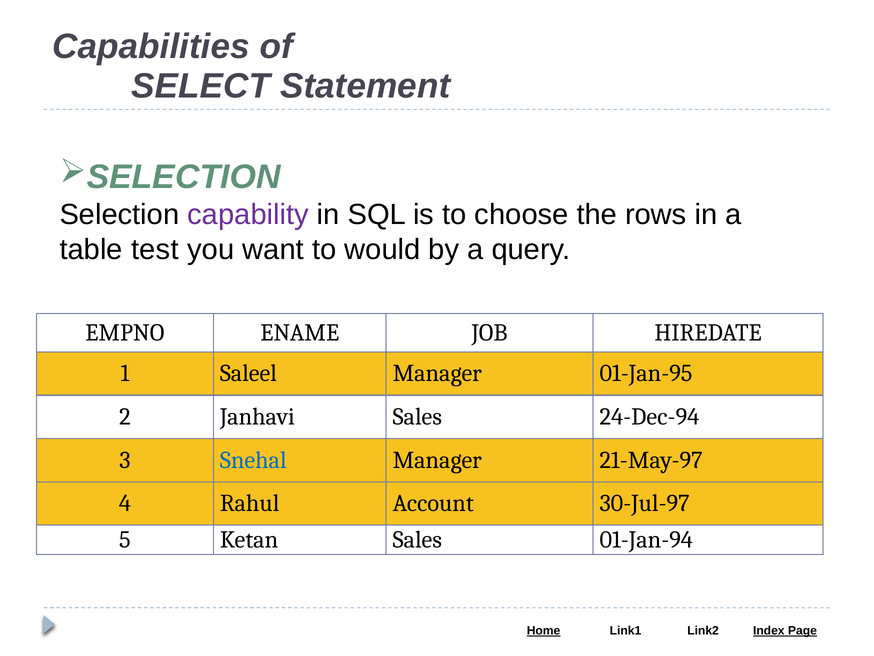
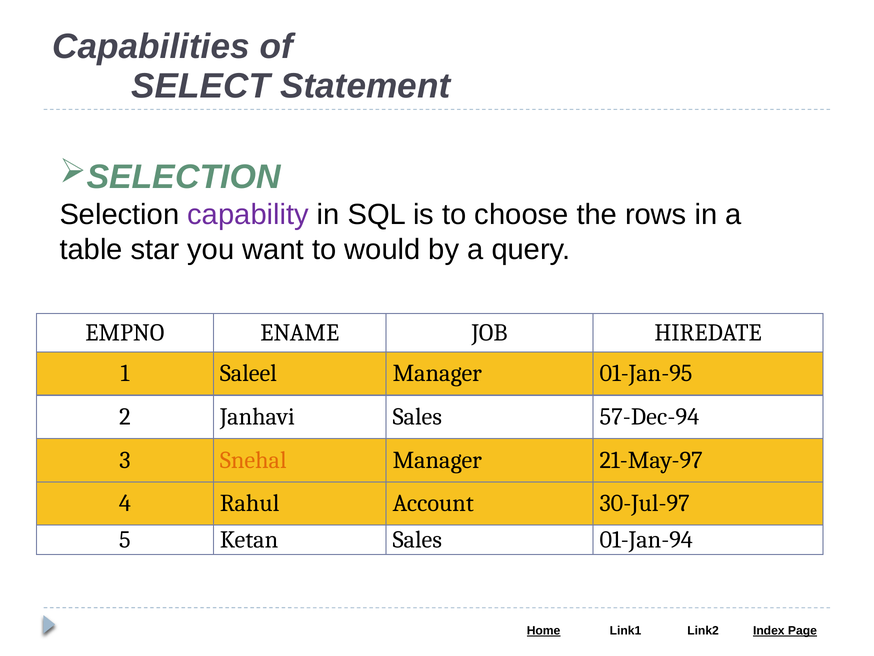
test: test -> star (155, 250)
24-Dec-94: 24-Dec-94 -> 57-Dec-94 (649, 416)
Snehal colour: blue -> orange (253, 460)
